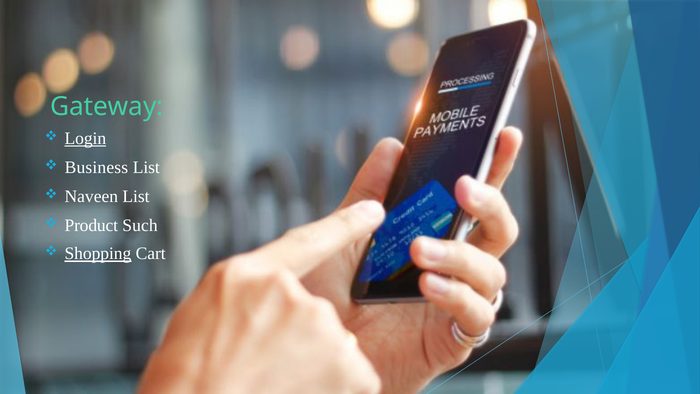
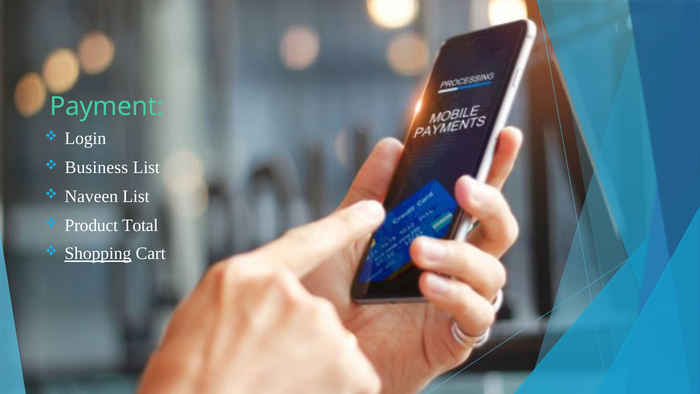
Gateway: Gateway -> Payment (107, 106)
Login underline: present -> none (85, 138)
Such: Such -> Total (140, 225)
